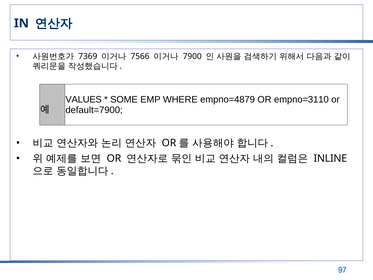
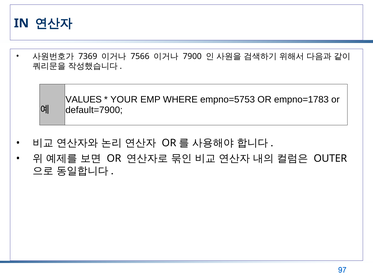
SOME: SOME -> YOUR (124, 99)
empno=4879: empno=4879 -> empno=5753 (228, 99)
empno=3110: empno=3110 -> empno=1783 (301, 99)
INLINE: INLINE -> OUTER (330, 158)
